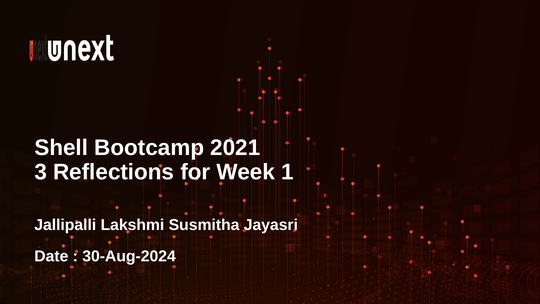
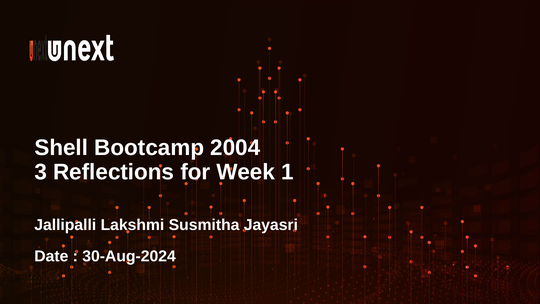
2021: 2021 -> 2004 (235, 148)
